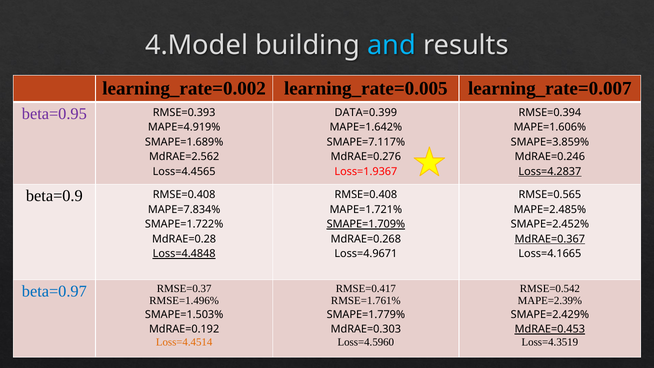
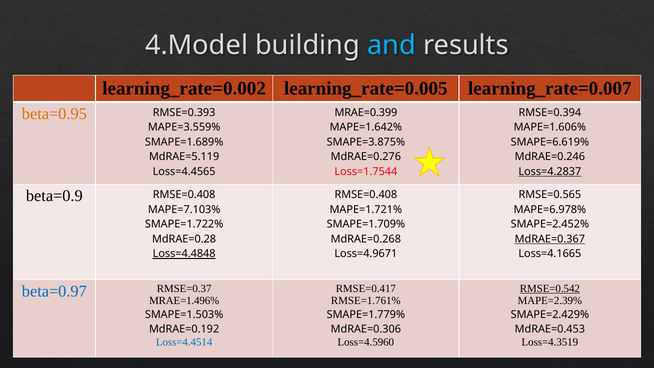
beta=0.95 colour: purple -> orange (54, 114)
DATA=0.399: DATA=0.399 -> MRAE=0.399 (366, 112)
MAPE=4.919%: MAPE=4.919% -> MAPE=3.559% (184, 127)
SMAPE=7.117%: SMAPE=7.117% -> SMAPE=3.875% (366, 142)
SMAPE=3.859%: SMAPE=3.859% -> SMAPE=6.619% (550, 142)
MdRAE=2.562: MdRAE=2.562 -> MdRAE=5.119 (184, 157)
Loss=1.9367: Loss=1.9367 -> Loss=1.7544 (366, 172)
MAPE=7.834%: MAPE=7.834% -> MAPE=7.103% (184, 209)
MAPE=2.485%: MAPE=2.485% -> MAPE=6.978% (550, 209)
SMAPE=1.709% underline: present -> none (366, 224)
RMSE=0.542 underline: none -> present (550, 288)
RMSE=1.496%: RMSE=1.496% -> MRAE=1.496% (184, 300)
MdRAE=0.303: MdRAE=0.303 -> MdRAE=0.306 (366, 329)
MdRAE=0.453 underline: present -> none (550, 329)
Loss=4.4514 colour: orange -> blue (184, 342)
